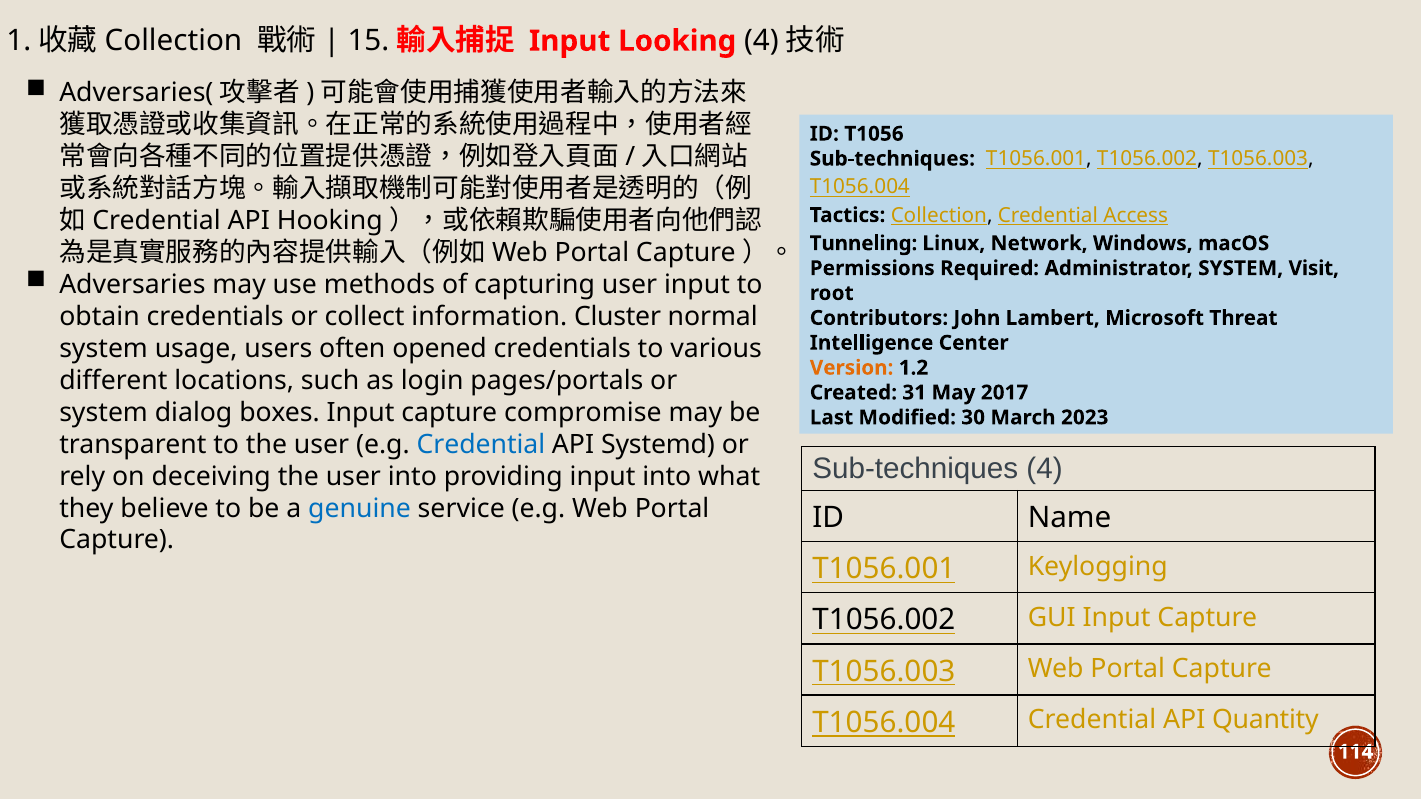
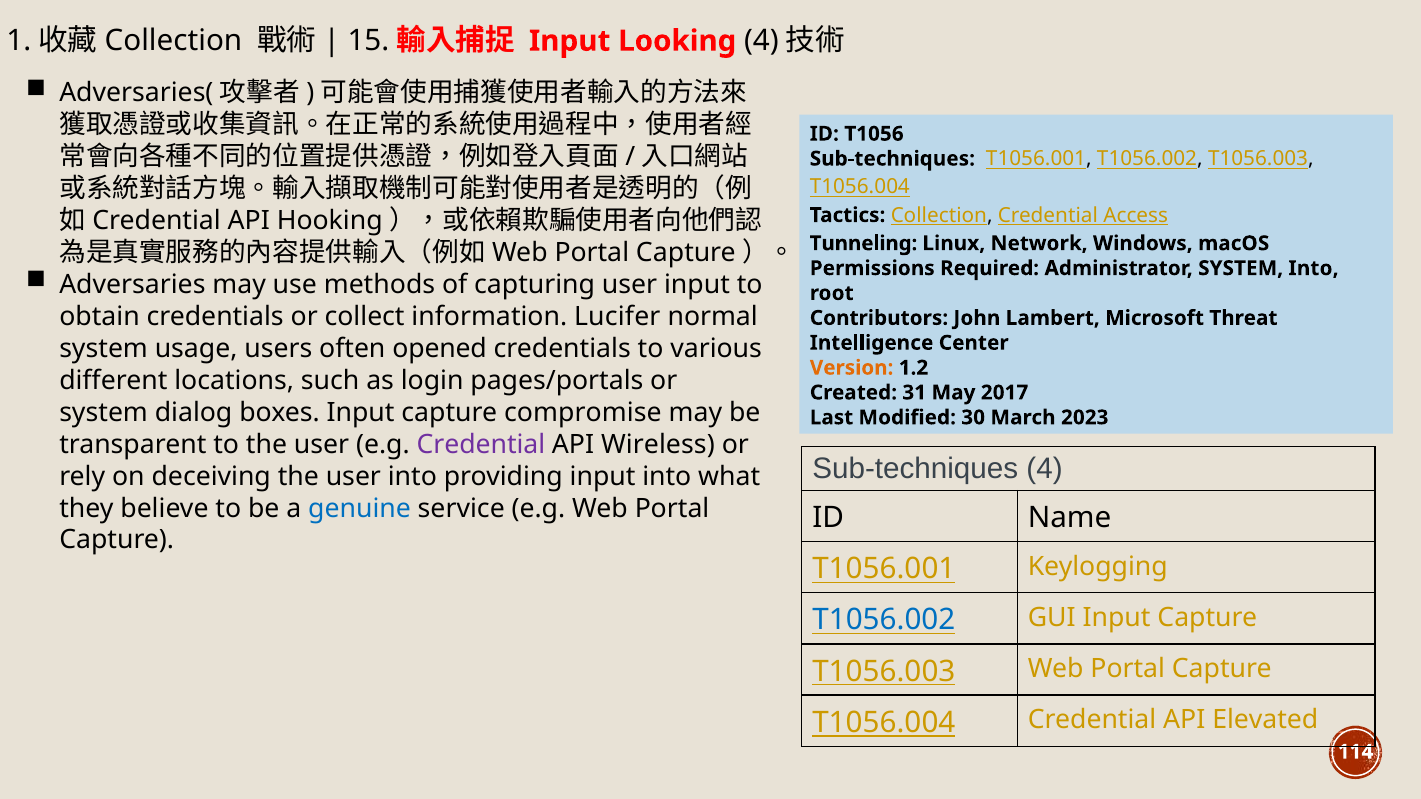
SYSTEM Visit: Visit -> Into (1314, 268)
Cluster: Cluster -> Lucifer (617, 317)
Credential colour: blue -> purple (481, 444)
Systemd: Systemd -> Wireless (658, 444)
T1056.002 colour: black -> blue (884, 620)
Quantity: Quantity -> Elevated (1265, 720)
